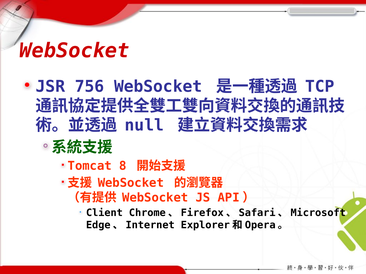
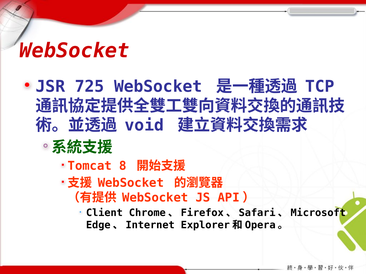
756: 756 -> 725 (90, 87)
null: null -> void (144, 126)
